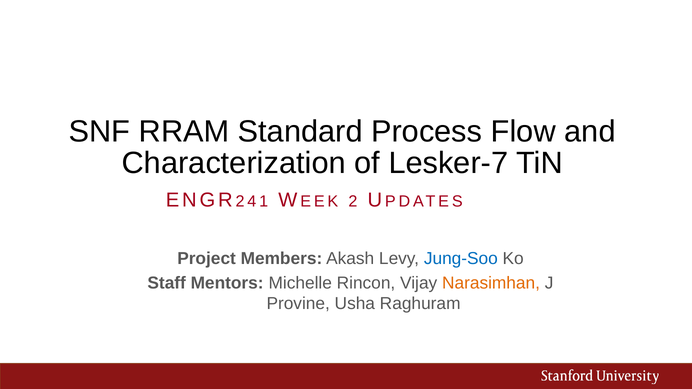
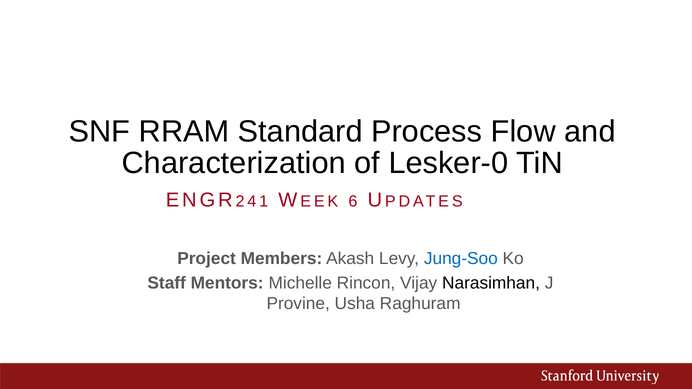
Lesker-7: Lesker-7 -> Lesker-0 (448, 163)
2: 2 -> 6 (353, 201)
Narasimhan colour: orange -> black (491, 283)
